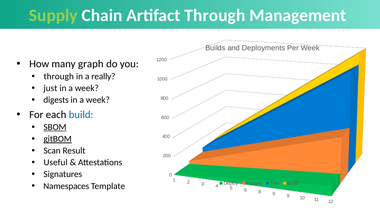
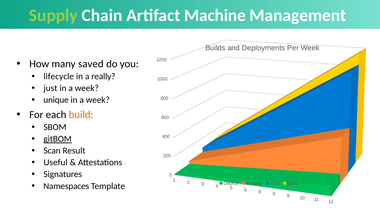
Artifact Through: Through -> Machine (215, 16)
graph: graph -> saved (91, 64)
through: through -> lifecycle (59, 77)
digests: digests -> unique (56, 100)
build colour: blue -> orange (81, 115)
SBOM underline: present -> none (55, 128)
